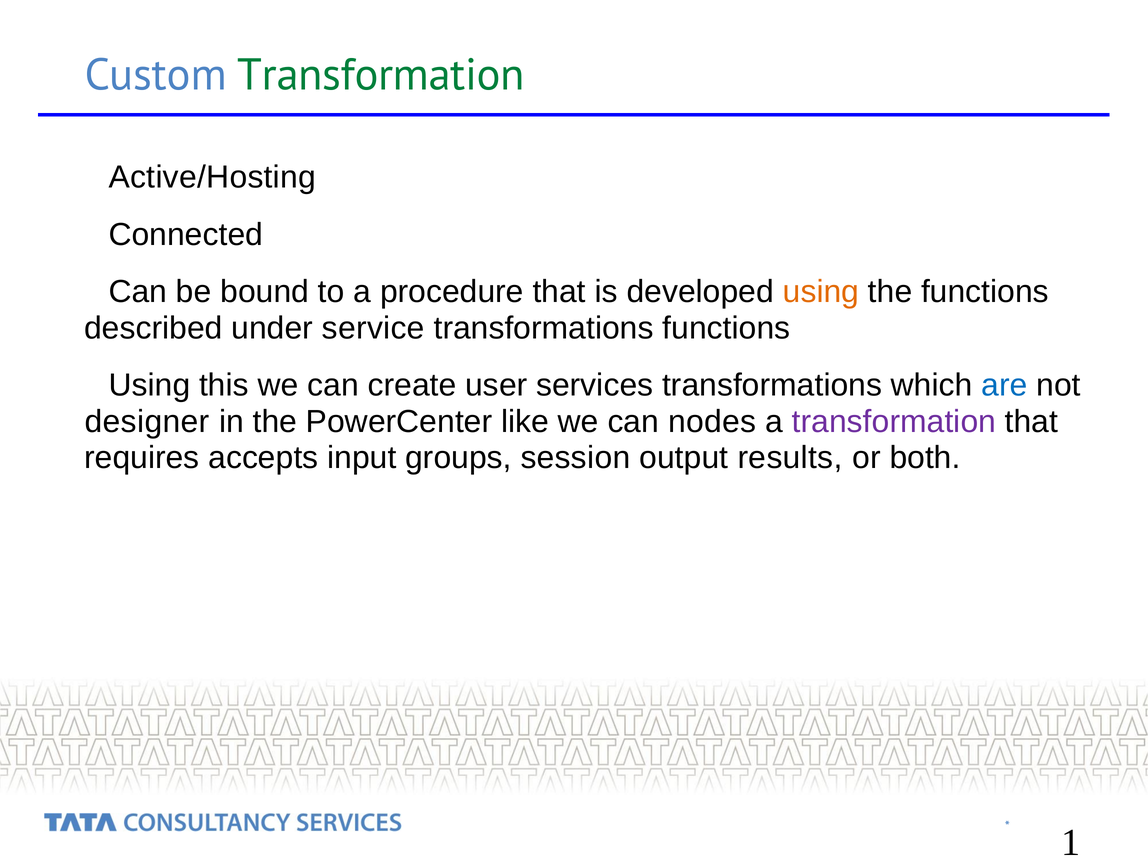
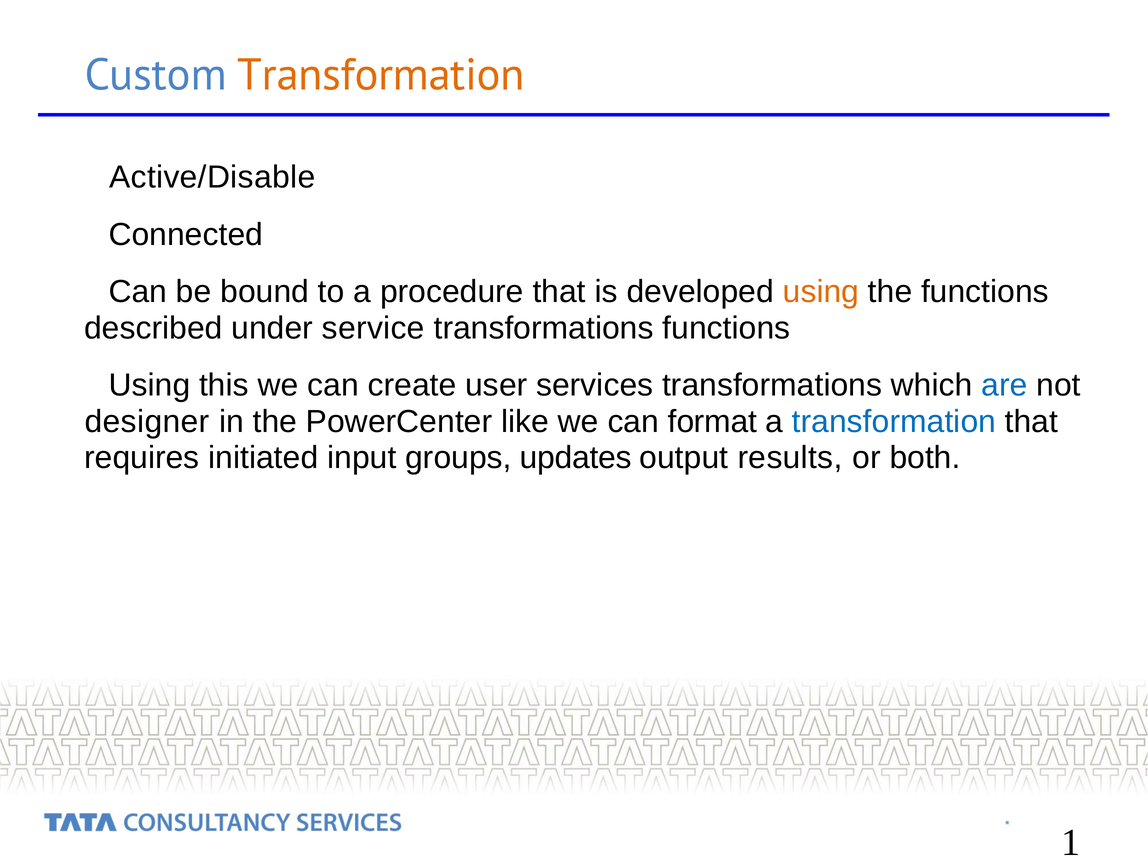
Transformation colour: green -> orange (381, 75)
Active/Hosting: Active/Hosting -> Active/Disable (212, 177)
nodes: nodes -> format (712, 422)
transformation colour: purple -> blue (894, 422)
accepts: accepts -> initiated (263, 458)
session: session -> updates (576, 458)
